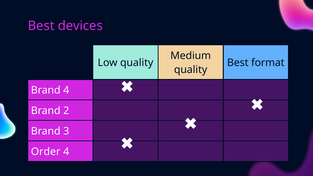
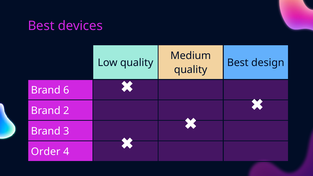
format: format -> design (268, 63)
Brand 4: 4 -> 6 (66, 90)
